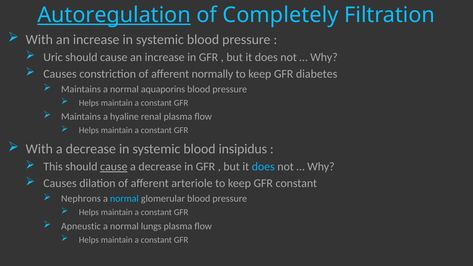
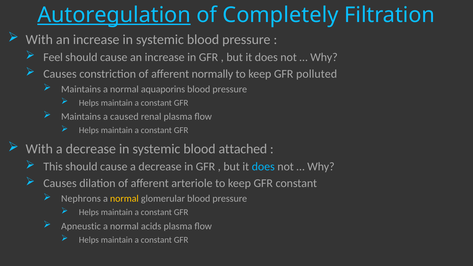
Uric: Uric -> Feel (53, 57)
diabetes: diabetes -> polluted (317, 74)
hyaline: hyaline -> caused (124, 117)
insipidus: insipidus -> attached (243, 149)
cause underline: present -> none (114, 167)
normal colour: light blue -> yellow (124, 199)
lungs: lungs -> acids (151, 226)
